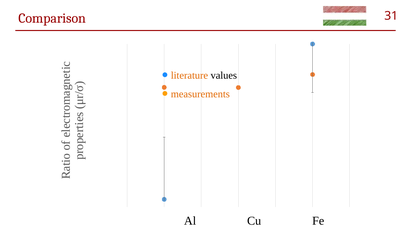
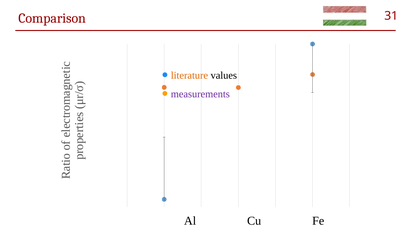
measurements colour: orange -> purple (200, 94)
